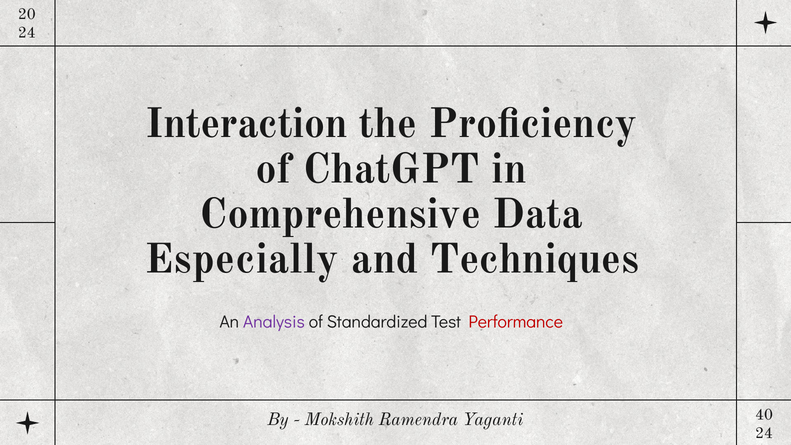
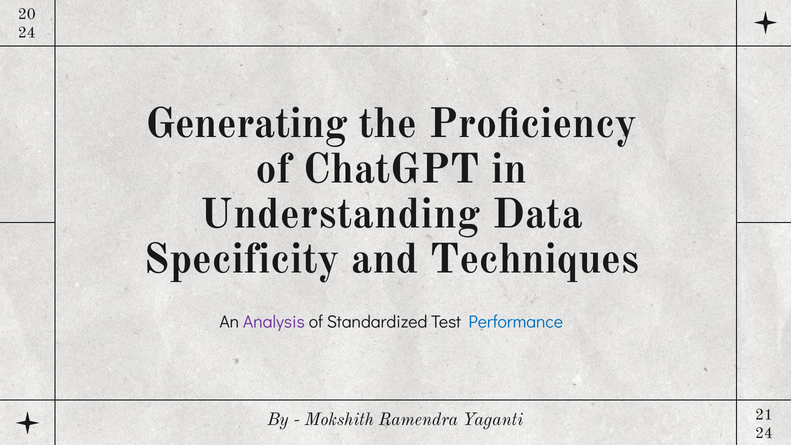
Interaction: Interaction -> Generating (247, 124)
Comprehensive: Comprehensive -> Understanding (340, 214)
Especially: Especially -> Specificity (242, 259)
Performance colour: red -> blue (516, 322)
40: 40 -> 21 (764, 415)
